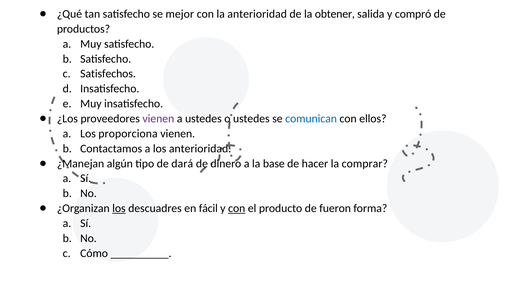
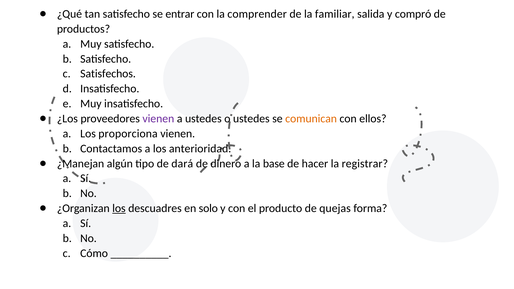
mejor: mejor -> entrar (180, 14)
la anterioridad: anterioridad -> comprender (257, 14)
obtener: obtener -> familiar (335, 14)
comunican colour: blue -> orange (311, 119)
comprar: comprar -> registrar (365, 164)
fácil: fácil -> solo (208, 208)
con underline: present -> none (237, 208)
fueron: fueron -> quejas (335, 208)
